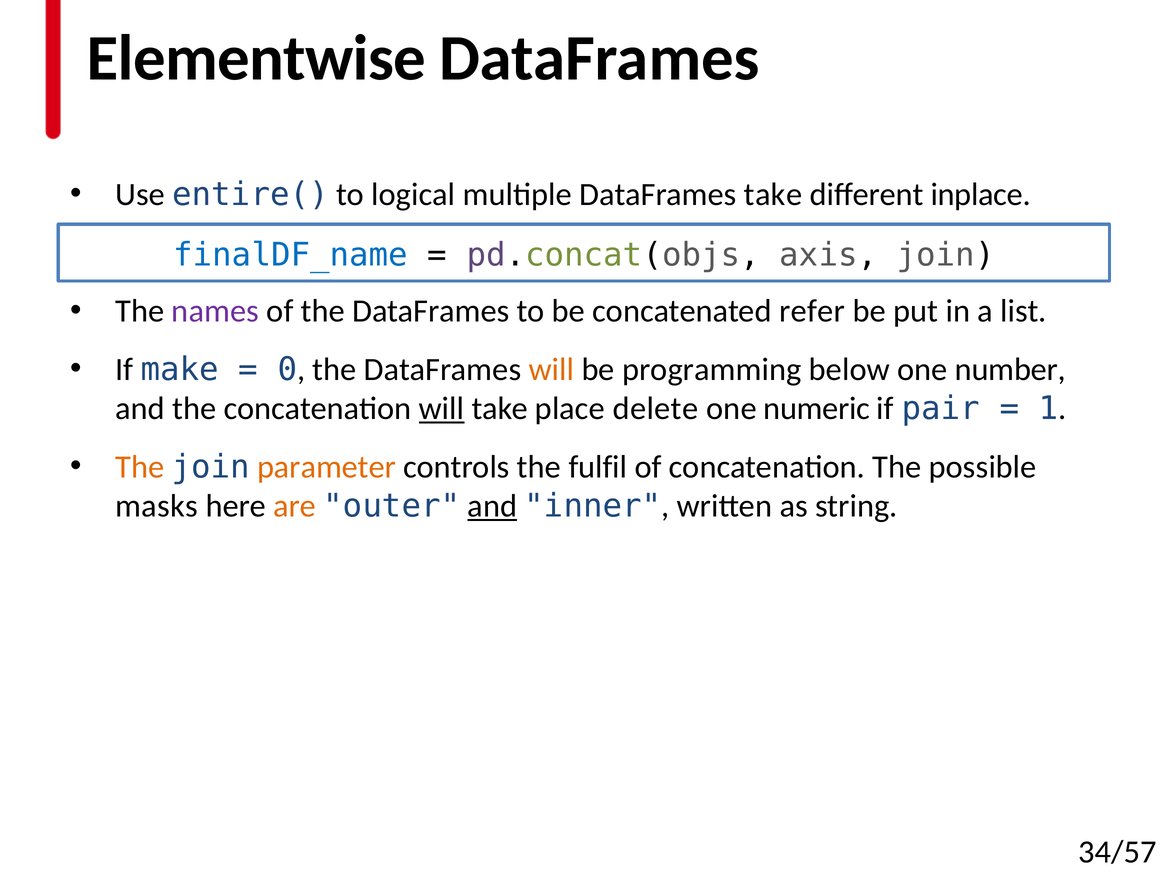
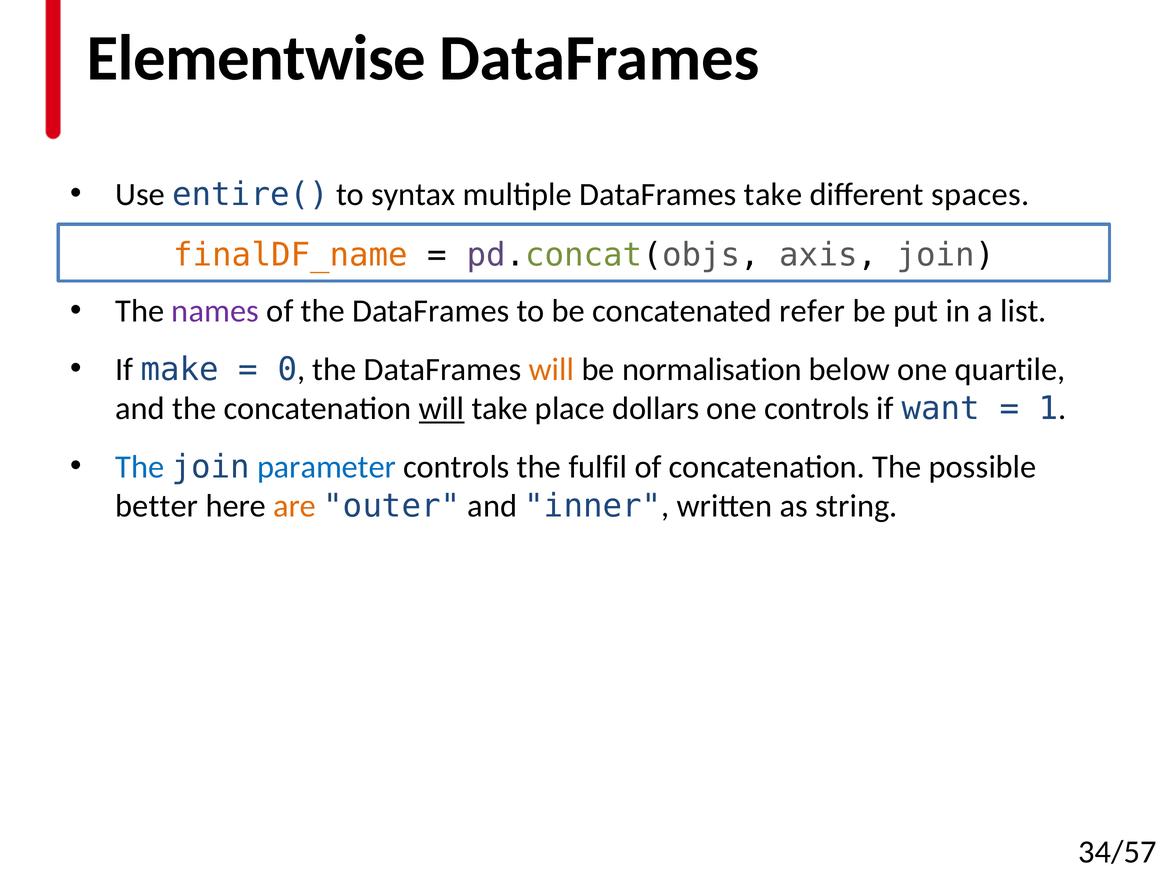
logical: logical -> syntax (413, 194)
inplace: inplace -> spaces (980, 194)
finalDF_name colour: blue -> orange (291, 255)
programming: programming -> normalisation (712, 370)
number: number -> quartile (1010, 370)
delete: delete -> dollars (656, 408)
one numeric: numeric -> controls (817, 408)
pair: pair -> want (941, 408)
The colour: orange -> blue (140, 467)
parameter colour: orange -> blue (327, 467)
masks: masks -> better (157, 506)
and underline: present -> none (492, 506)
